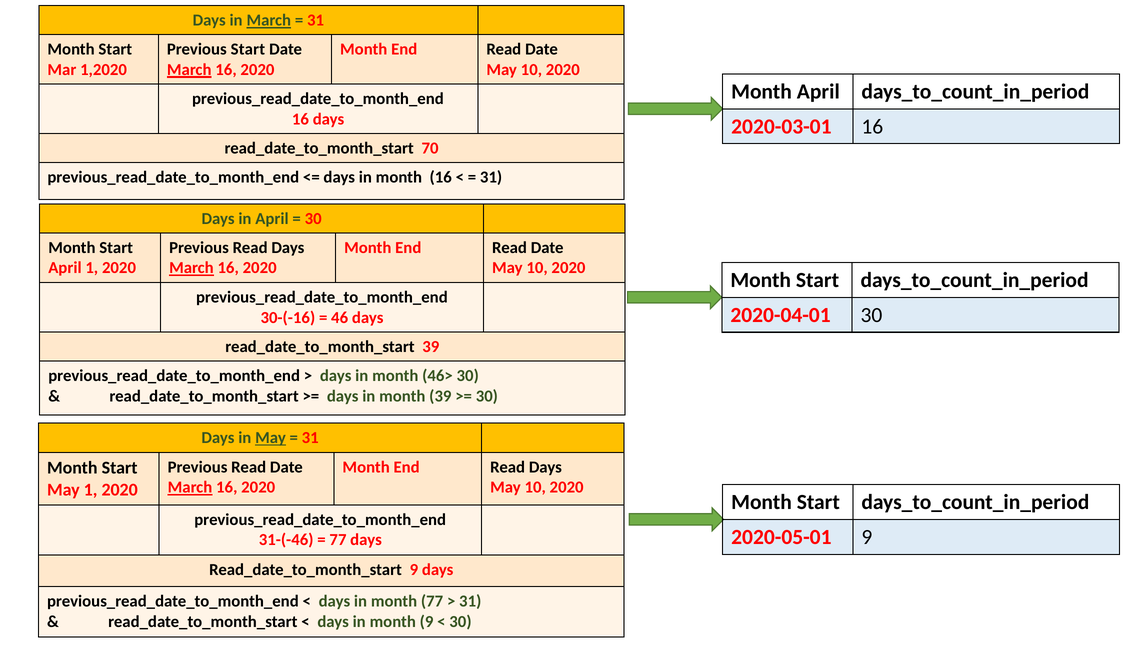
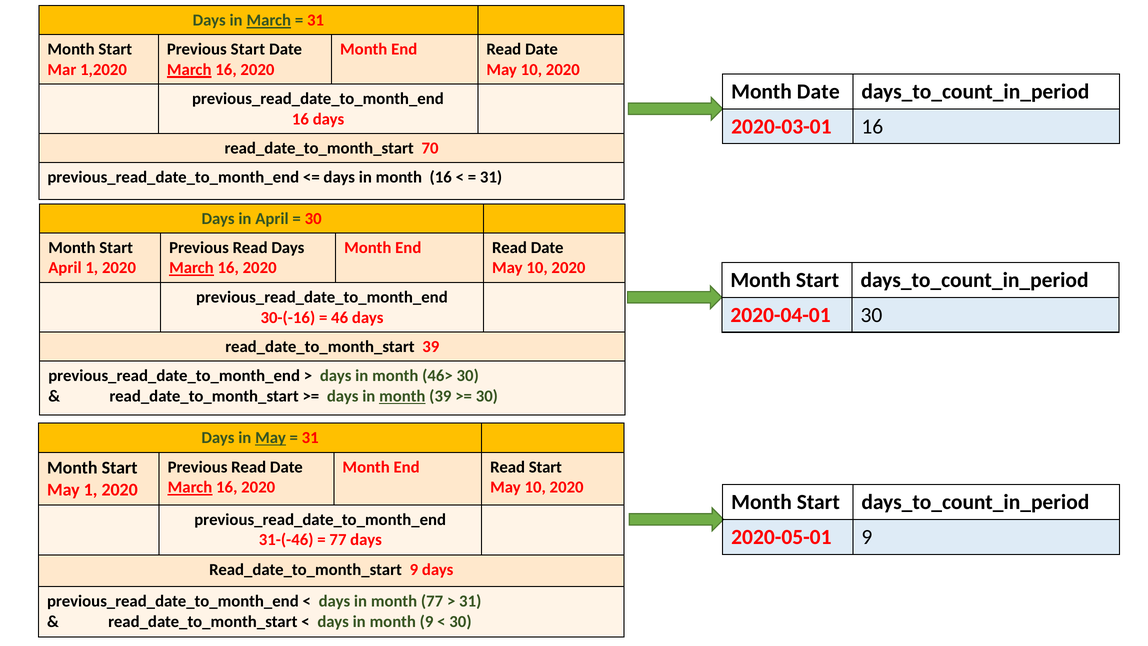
Month April: April -> Date (818, 92)
month underline: none -> present (402, 396)
End Read Days: Days -> Start (545, 467)
